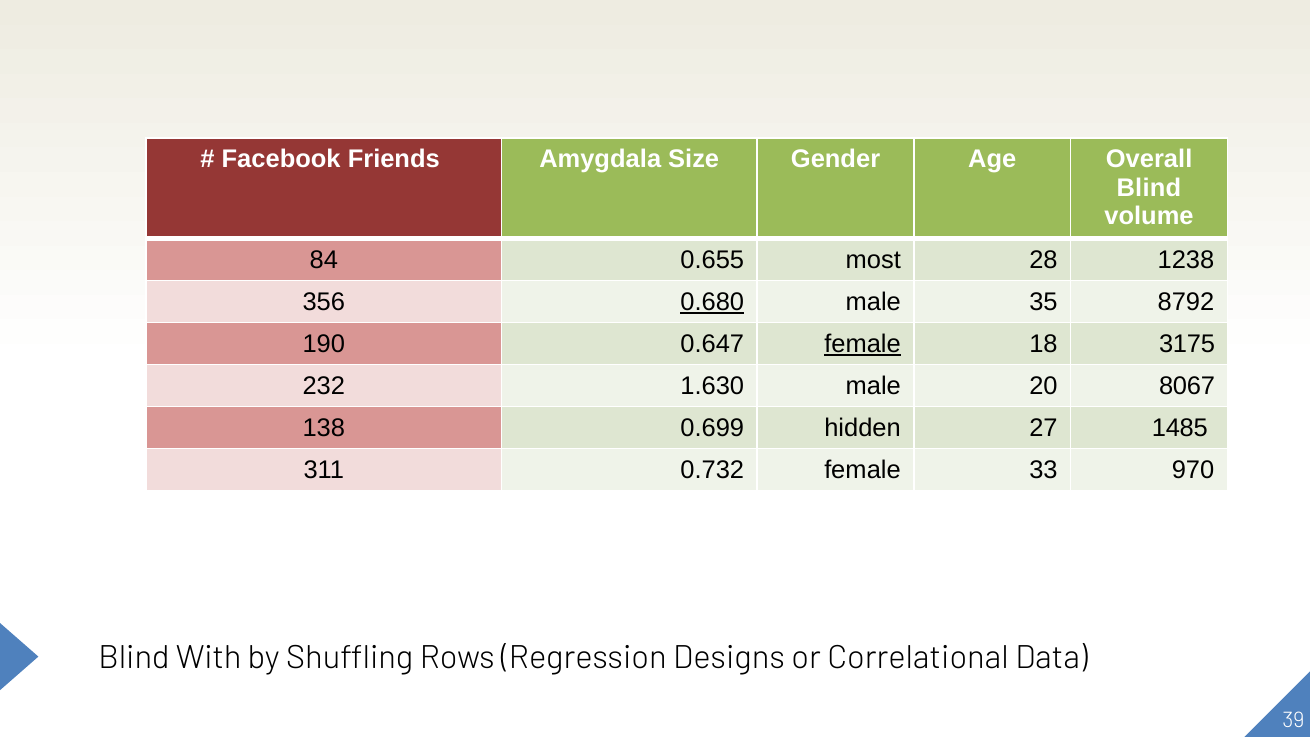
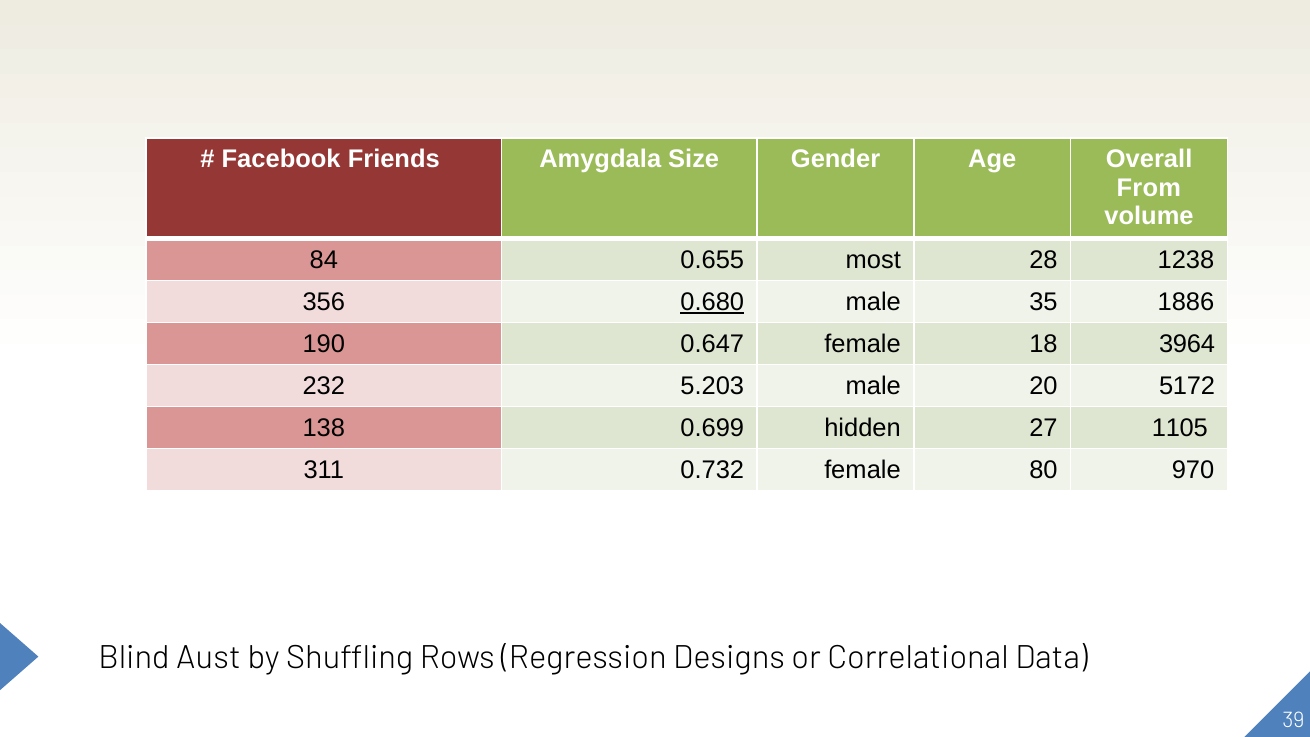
Blind: Blind -> From (1149, 188)
8792: 8792 -> 1886 (1186, 302)
female underline: present -> none (863, 344)
3175: 3175 -> 3964 (1187, 344)
1.630: 1.630 -> 5.203 (712, 386)
8067: 8067 -> 5172 (1187, 386)
1485: 1485 -> 1105 (1180, 428)
33: 33 -> 80 (1043, 470)
With: With -> Aust (209, 657)
